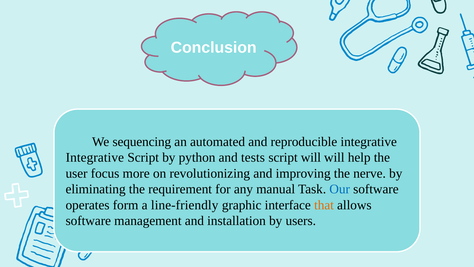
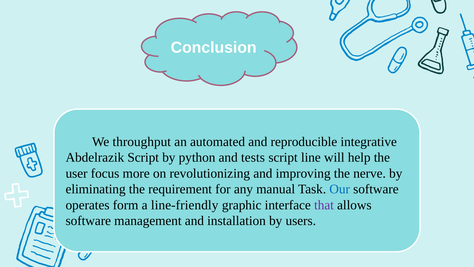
sequencing: sequencing -> throughput (142, 142)
Integrative: Integrative -> Abdelrazik (95, 157)
script will: will -> line (311, 157)
that colour: orange -> purple (324, 205)
